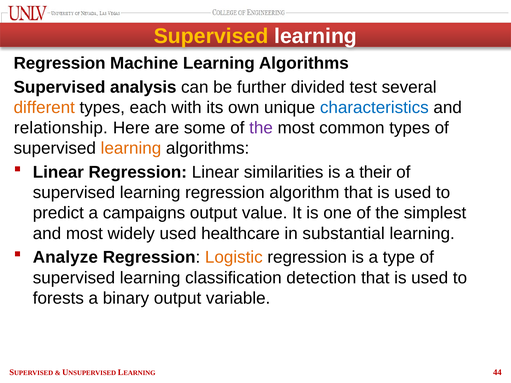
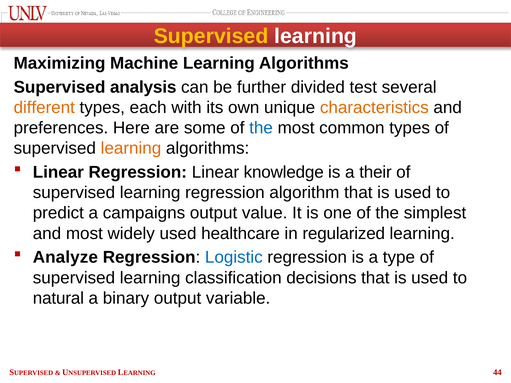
Regression: Regression -> Maximizing (60, 63)
characteristics colour: blue -> orange (374, 108)
relationship: relationship -> preferences (61, 128)
the colour: purple -> blue (261, 128)
similarities: similarities -> knowledge (284, 172)
substantial: substantial -> regularized (344, 234)
Logistic colour: orange -> blue (234, 257)
detection: detection -> decisions (321, 278)
forests: forests -> natural (58, 298)
